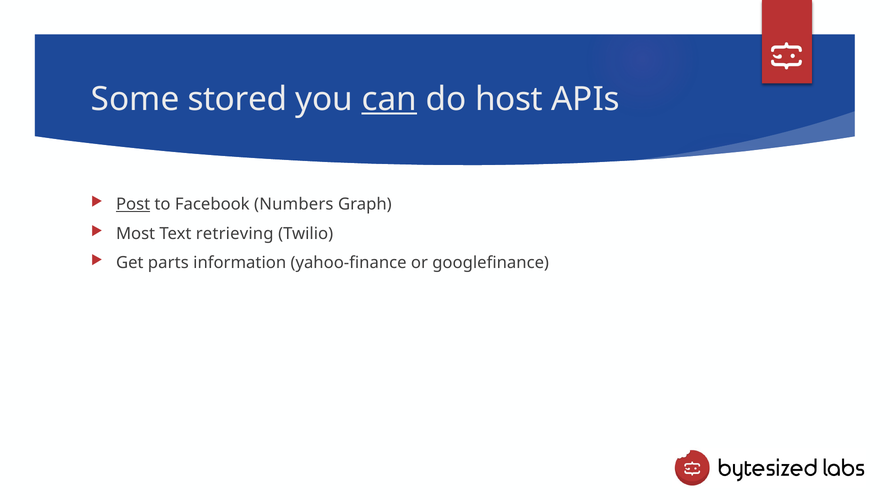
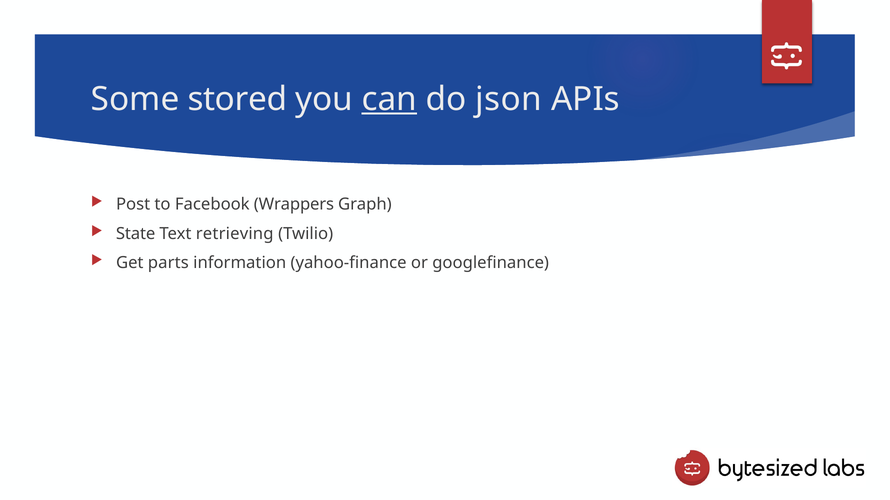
host: host -> json (509, 99)
Post underline: present -> none (133, 205)
Numbers: Numbers -> Wrappers (294, 205)
Most: Most -> State (136, 234)
